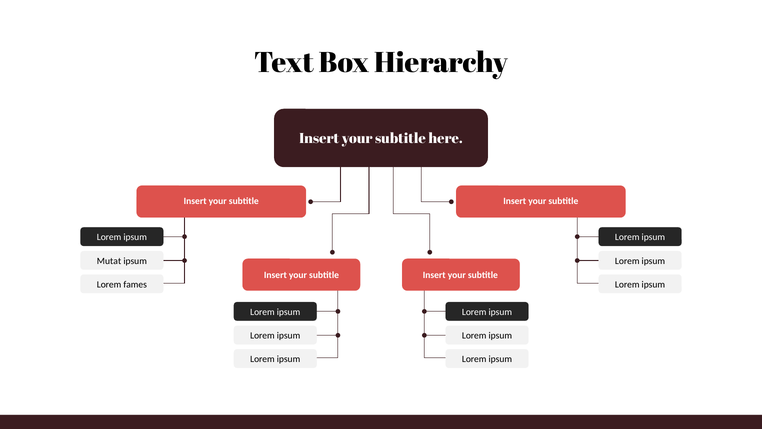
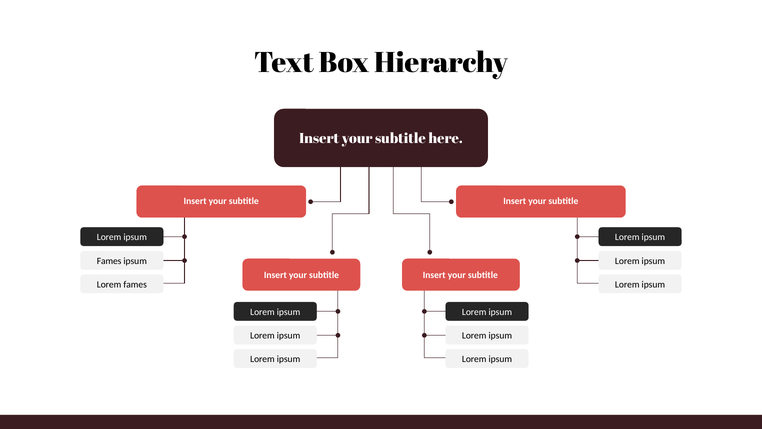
Mutat: Mutat -> Fames (109, 261)
